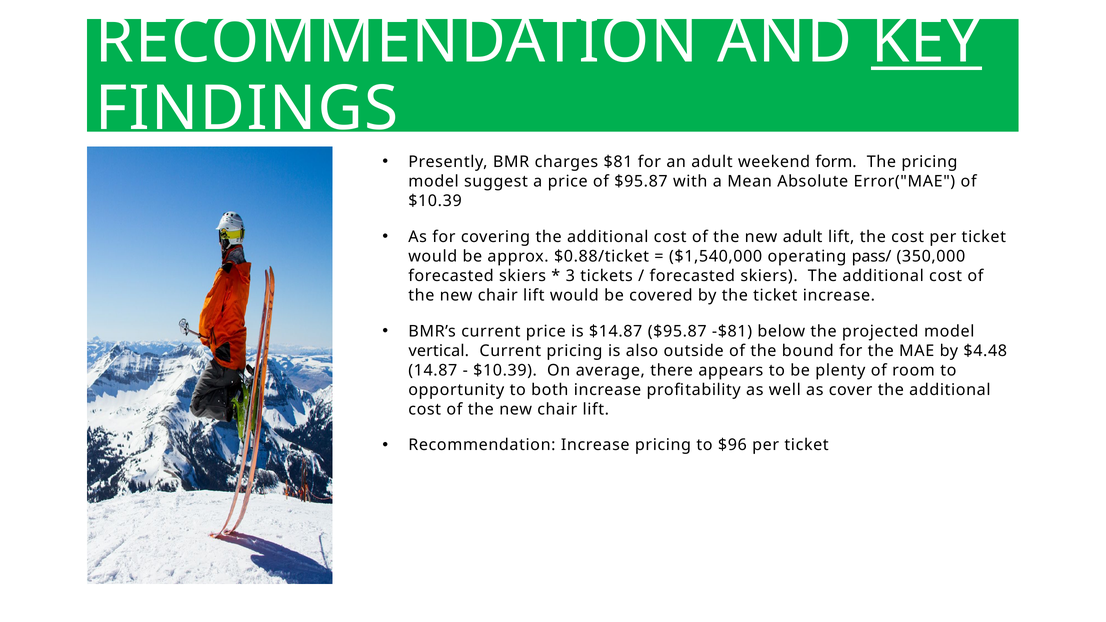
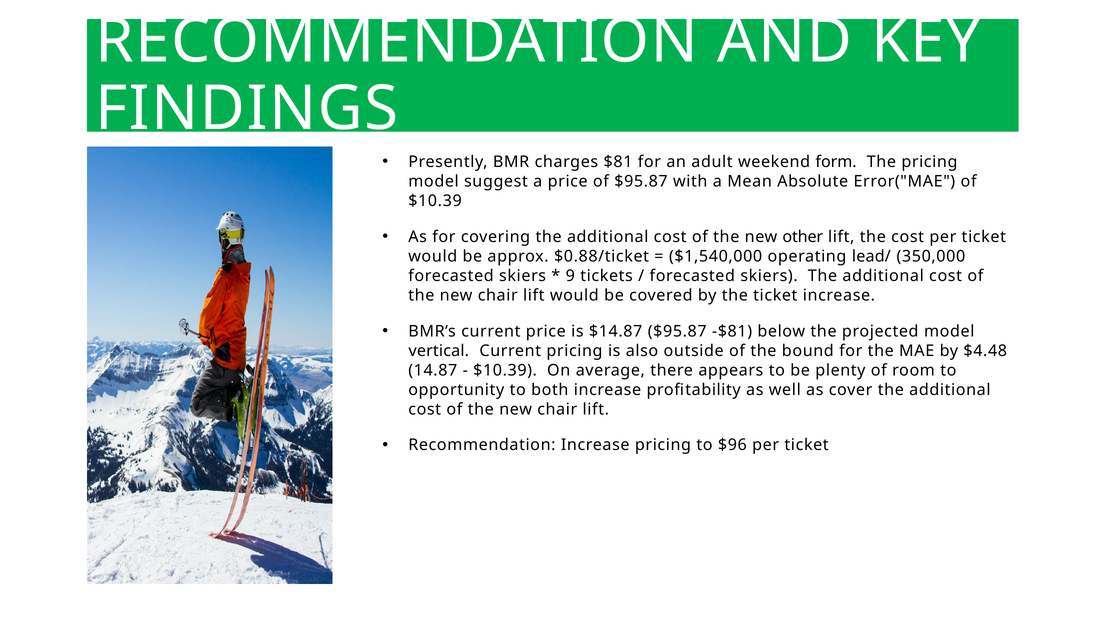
KEY underline: present -> none (926, 41)
new adult: adult -> other (803, 237)
pass/: pass/ -> lead/ (871, 256)
3: 3 -> 9 (570, 276)
